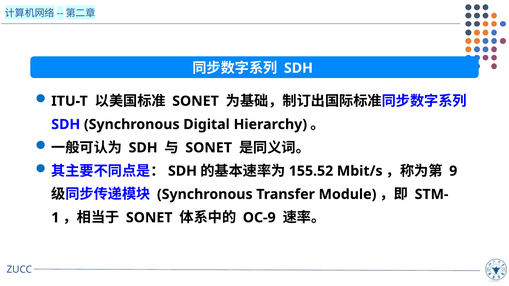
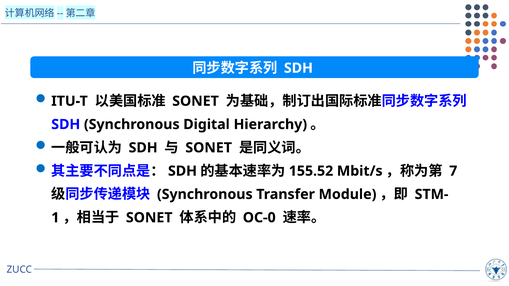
9: 9 -> 7 (453, 171)
OC-9: OC-9 -> OC-0 (259, 218)
